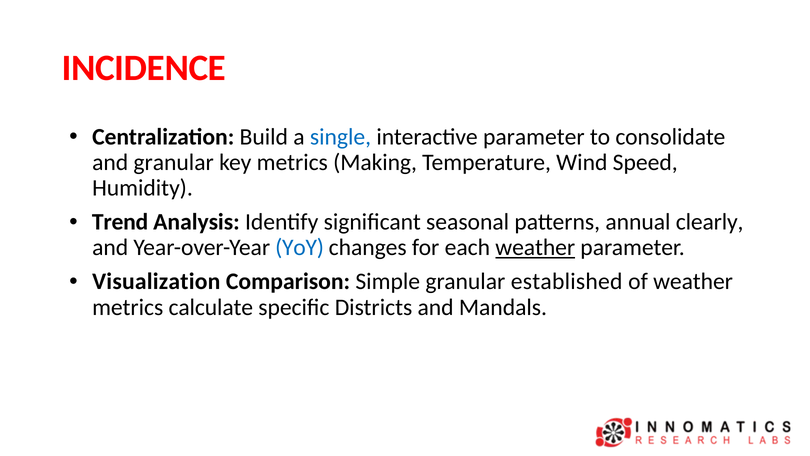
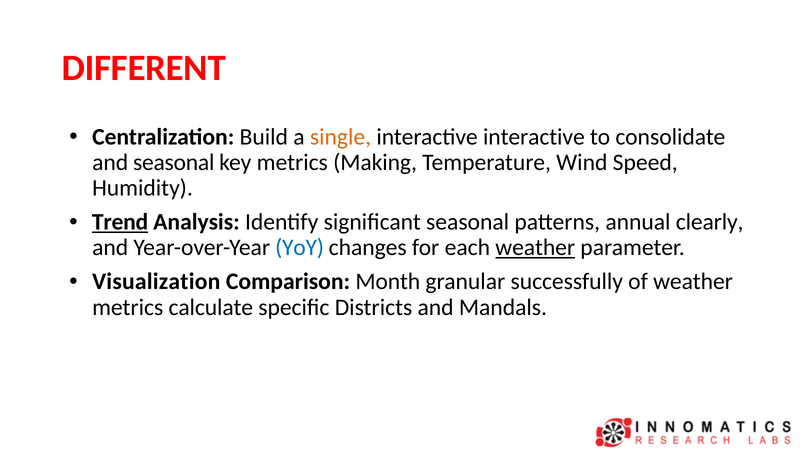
INCIDENCE: INCIDENCE -> DIFFERENT (144, 68)
single colour: blue -> orange (341, 137)
interactive parameter: parameter -> interactive (534, 137)
and granular: granular -> seasonal (174, 162)
Trend underline: none -> present (120, 222)
Simple: Simple -> Month (388, 281)
established: established -> successfully (567, 281)
